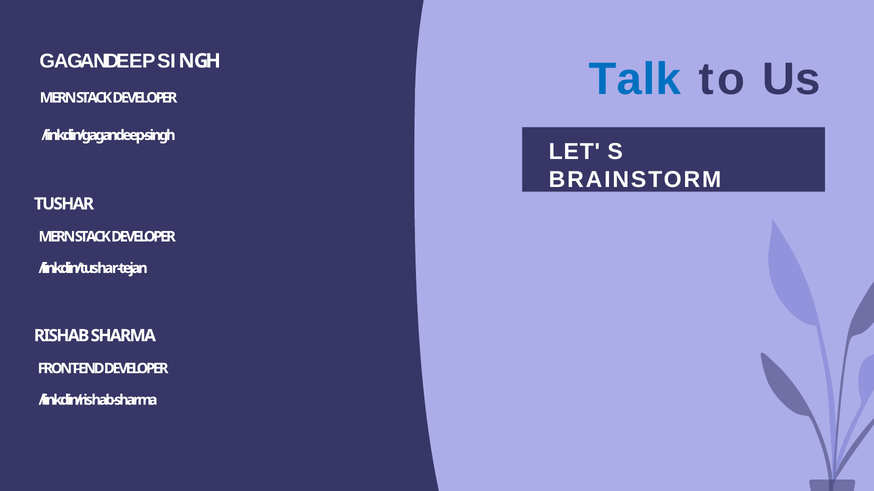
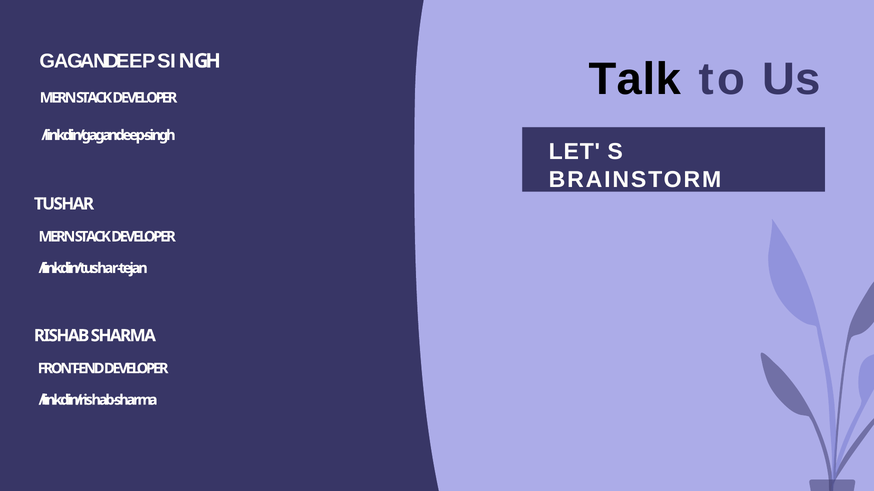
Talk colour: blue -> black (635, 79)
